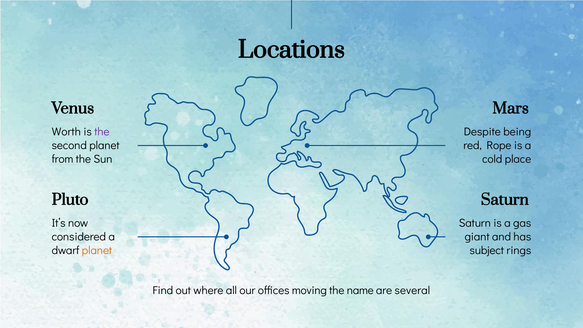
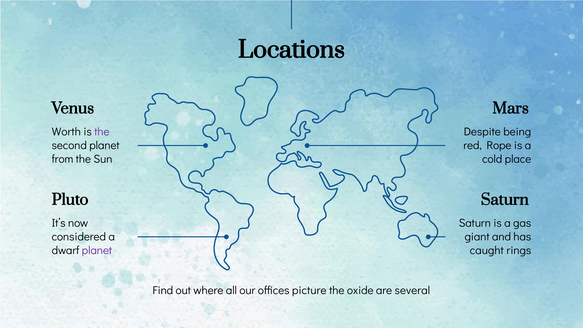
planet colour: orange -> purple (97, 250)
subject: subject -> caught (487, 250)
moving: moving -> picture (309, 290)
name: name -> oxide (360, 290)
